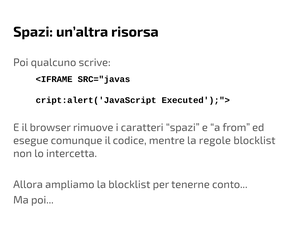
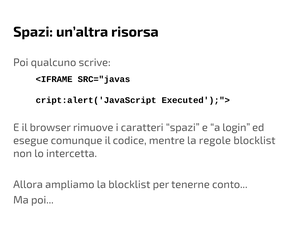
from: from -> login (236, 128)
